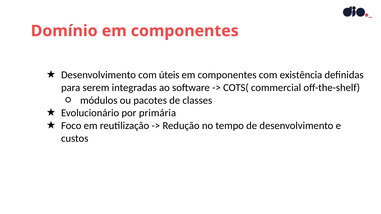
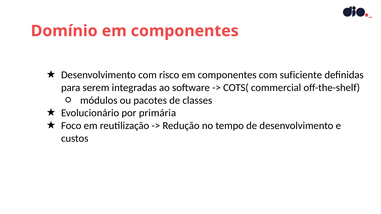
úteis: úteis -> risco (169, 75)
existência: existência -> suficiente (301, 75)
